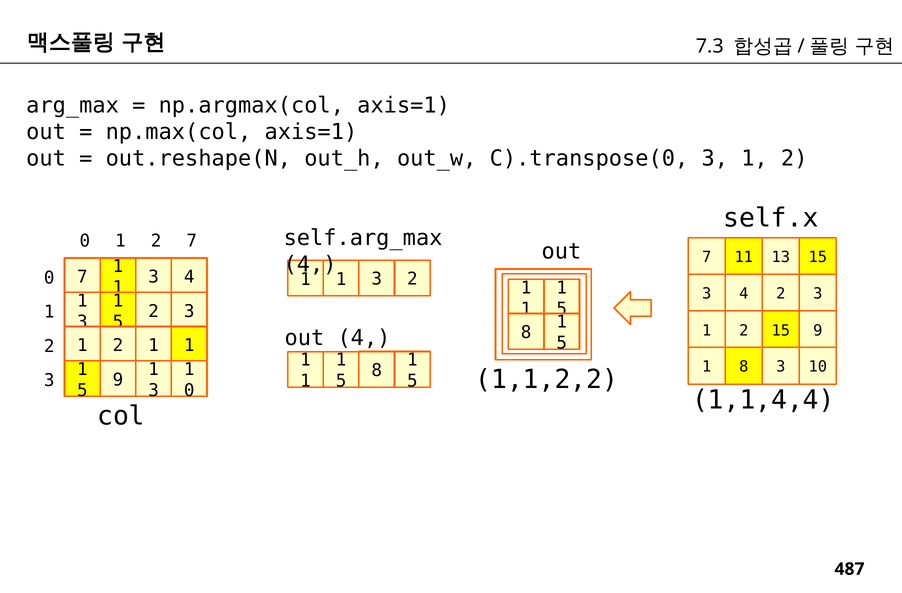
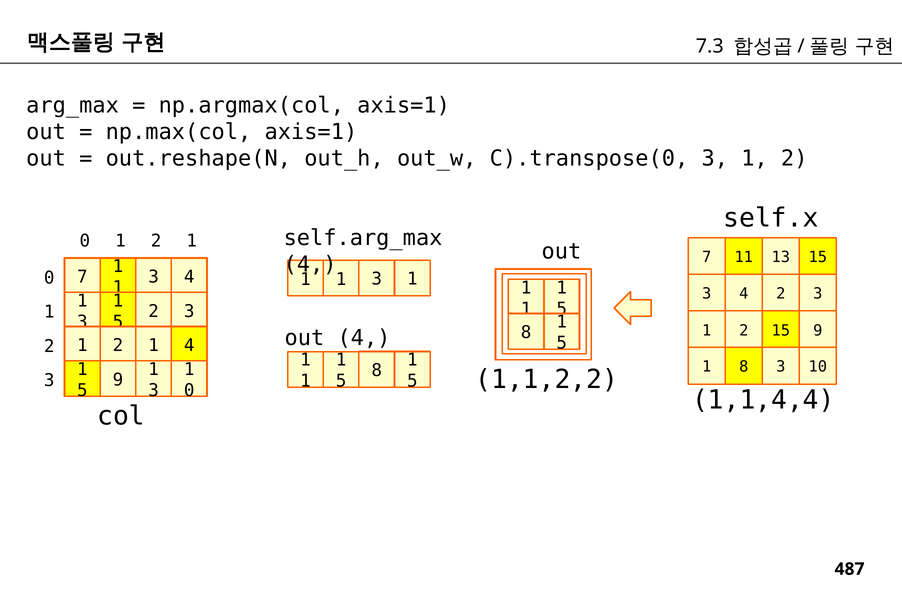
0 1 2 7: 7 -> 1 (192, 241)
1 1 3 2: 2 -> 1 (412, 279)
2 1 1: 1 -> 4 (189, 345)
